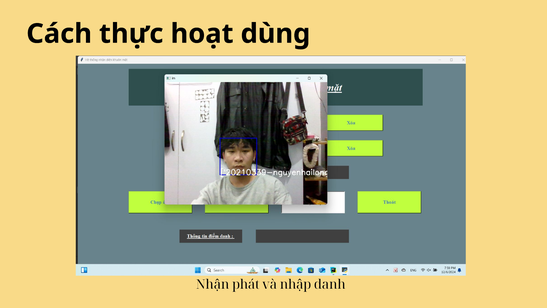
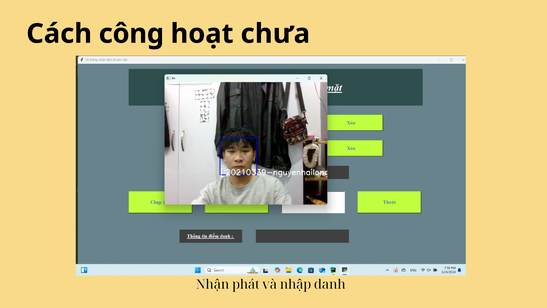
thực: thực -> công (131, 34)
dùng: dùng -> chưa (275, 34)
